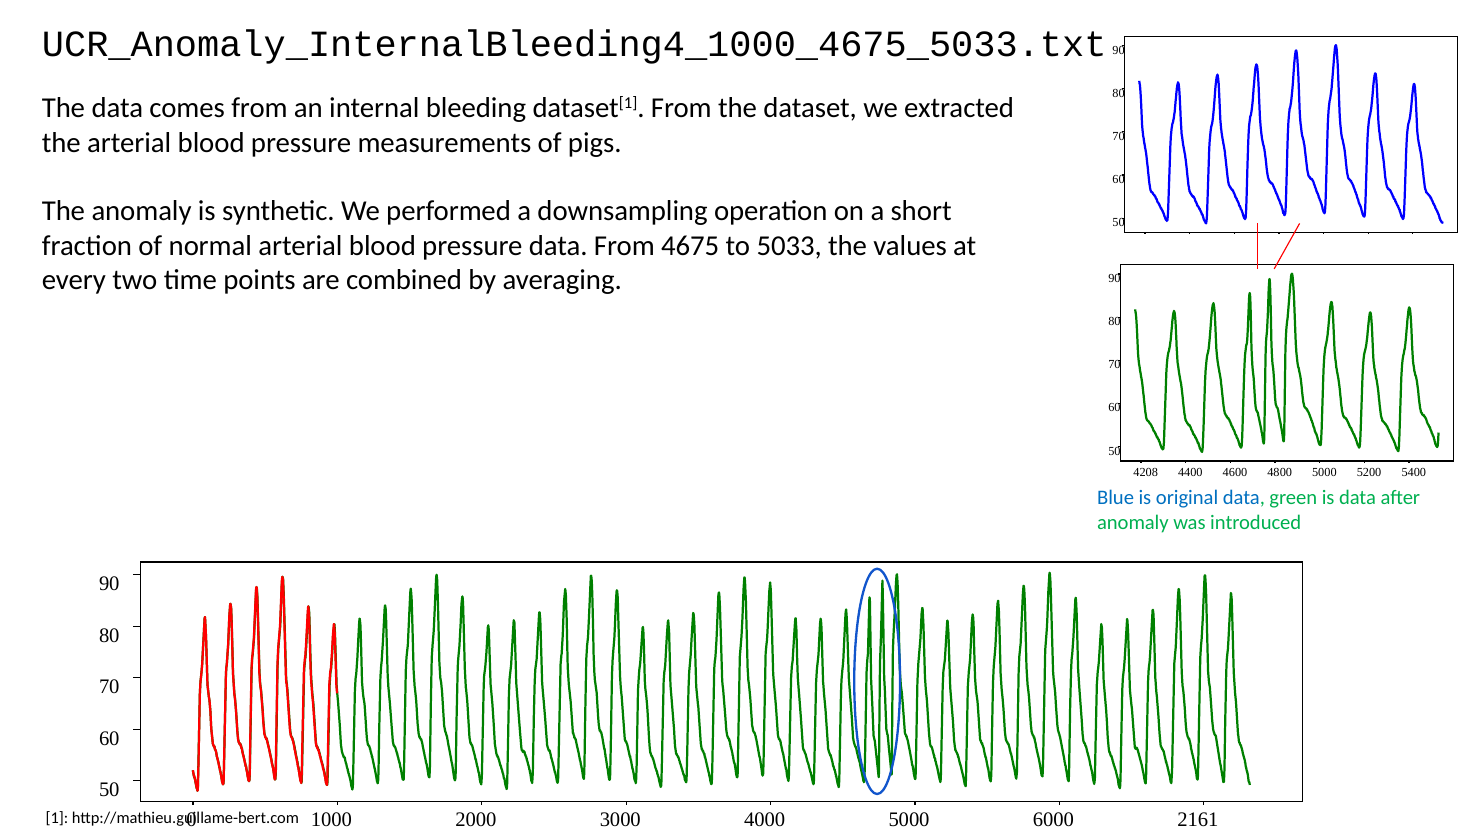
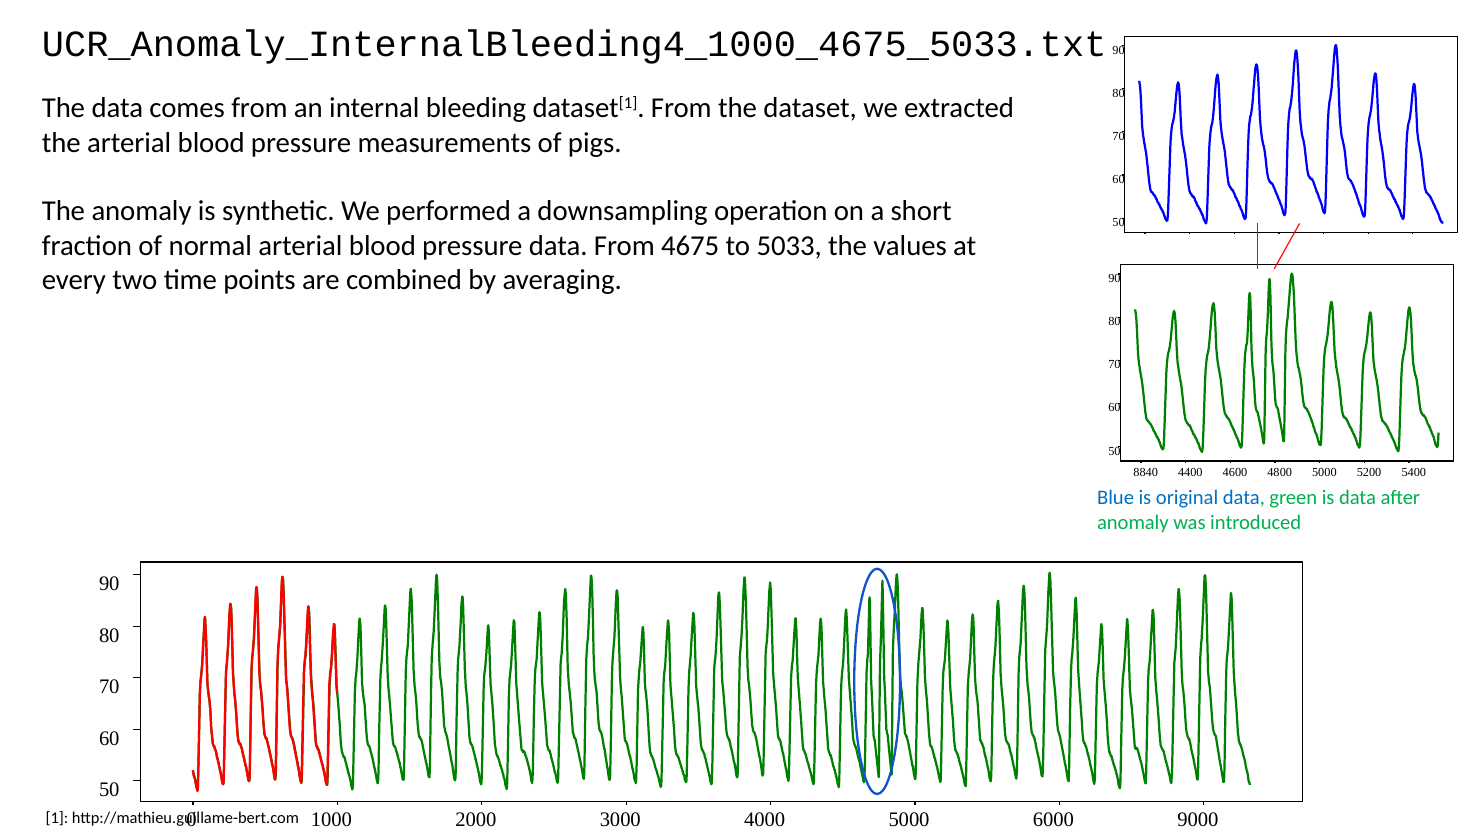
4208: 4208 -> 8840 (1146, 473)
2161: 2161 -> 9000 (1198, 820)
